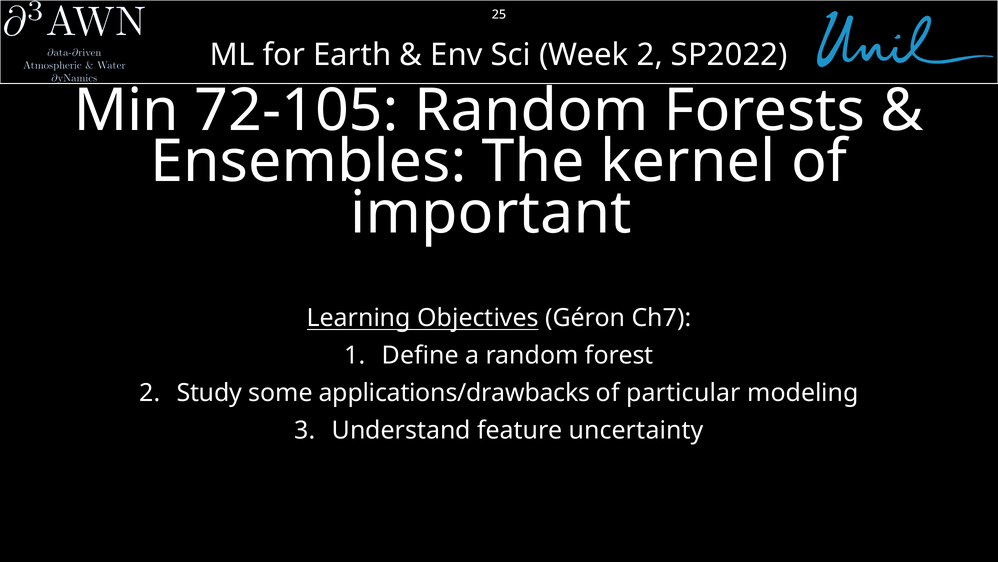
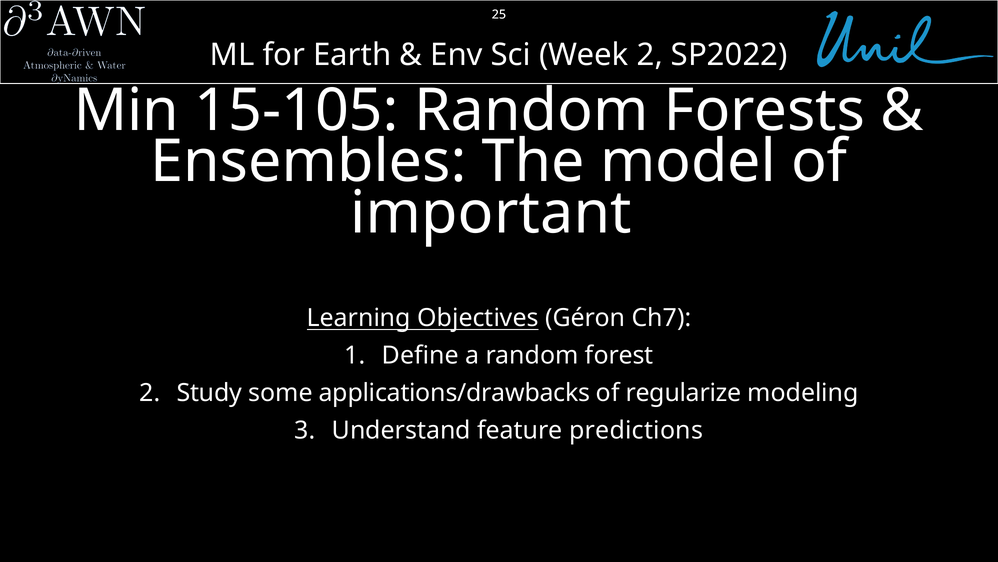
72-105: 72-105 -> 15-105 (297, 110)
kernel: kernel -> model (688, 162)
particular: particular -> regularize (684, 393)
uncertainty: uncertainty -> predictions (636, 430)
